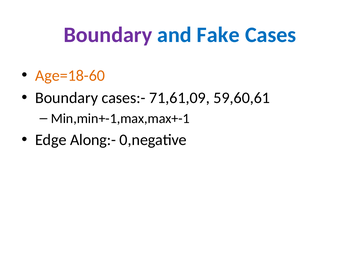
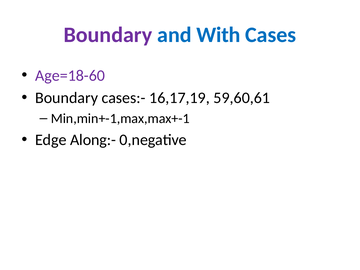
Fake: Fake -> With (218, 35)
Age=18-60 colour: orange -> purple (70, 76)
71,61,09: 71,61,09 -> 16,17,19 (180, 98)
